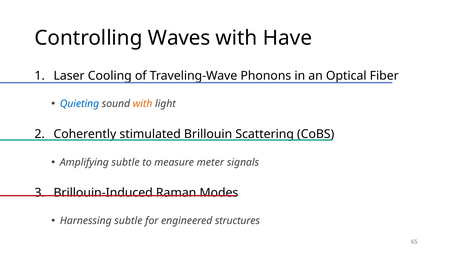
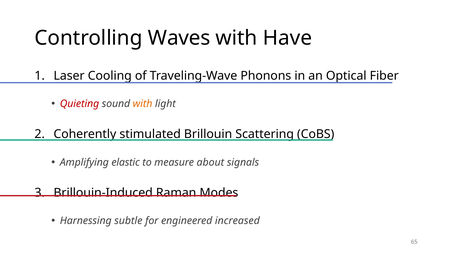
Quieting colour: blue -> red (80, 104)
Amplifying subtle: subtle -> elastic (126, 162)
meter: meter -> about (210, 162)
structures: structures -> increased (237, 221)
